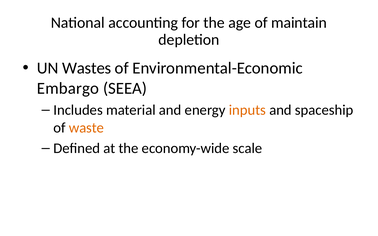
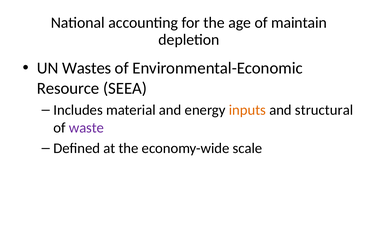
Embargo: Embargo -> Resource (68, 88)
spaceship: spaceship -> structural (324, 110)
waste colour: orange -> purple (86, 128)
